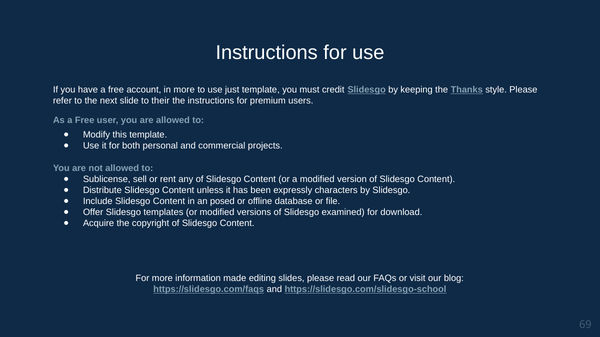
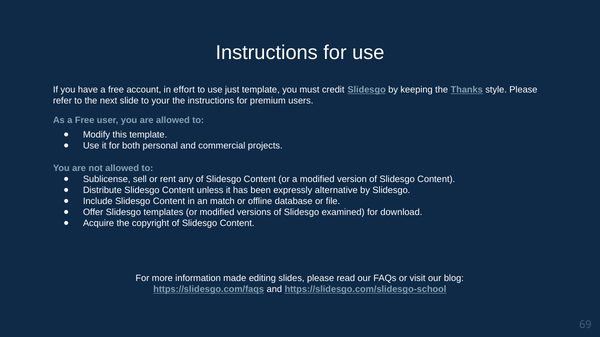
in more: more -> effort (184, 90)
their: their -> your (161, 101)
characters: characters -> alternative (336, 190)
posed: posed -> match (222, 201)
